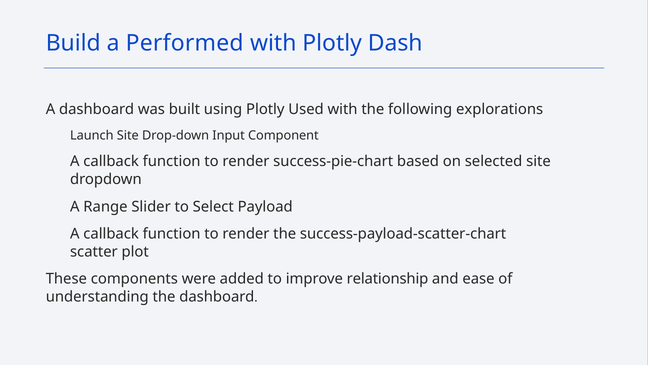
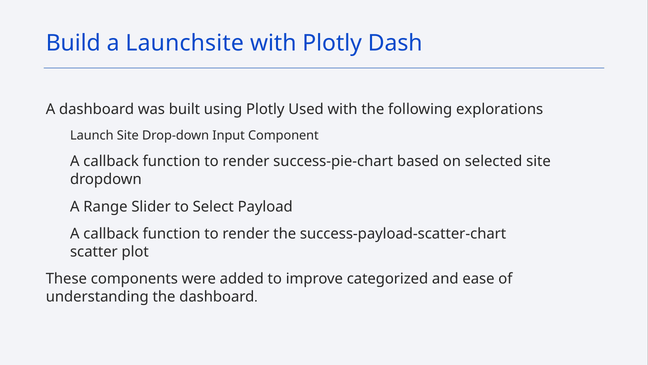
Performed: Performed -> Launchsite (185, 43)
relationship: relationship -> categorized (387, 279)
